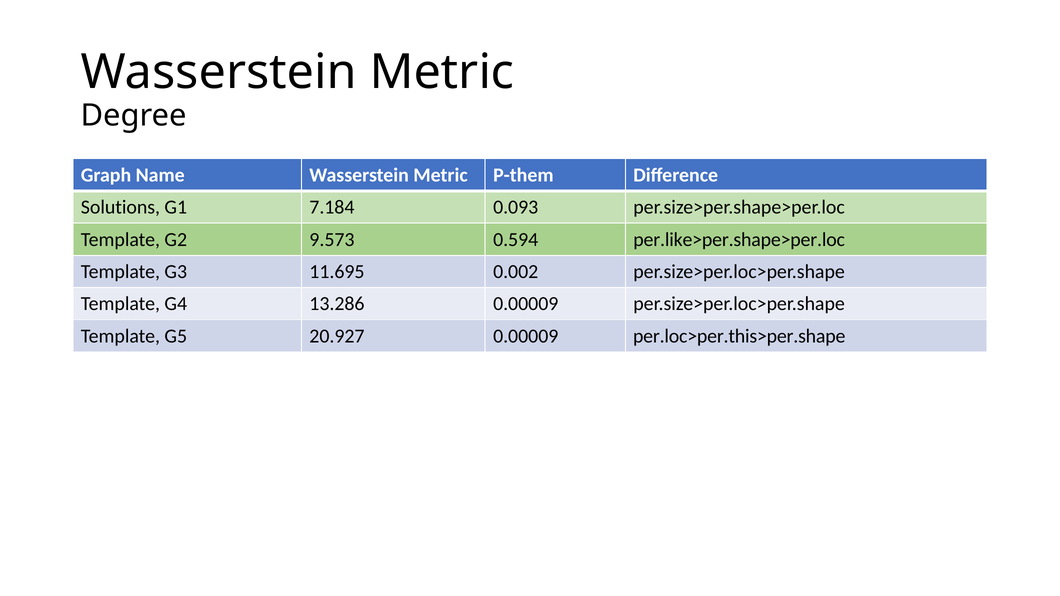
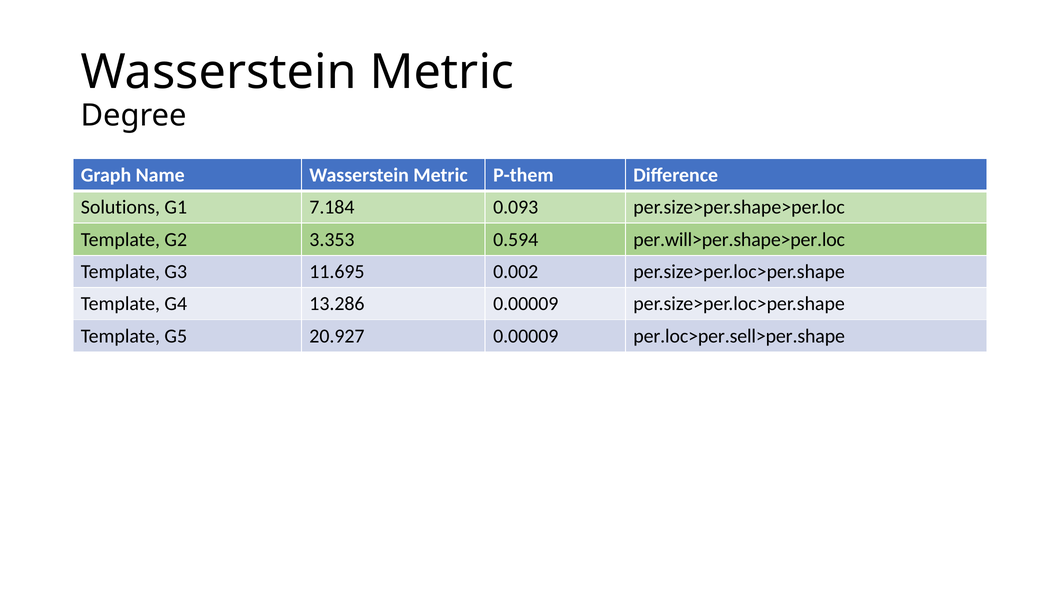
9.573: 9.573 -> 3.353 (332, 240)
per.like>per.shape>per.loc: per.like>per.shape>per.loc -> per.will>per.shape>per.loc (739, 240)
per.loc>per.this>per.shape: per.loc>per.this>per.shape -> per.loc>per.sell>per.shape (739, 336)
